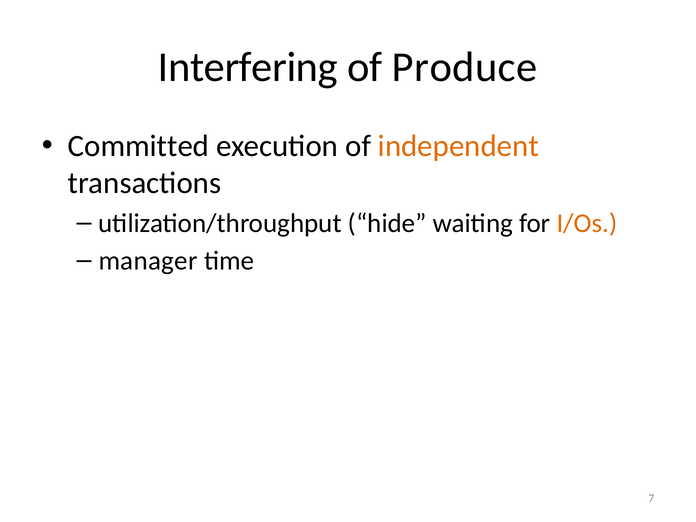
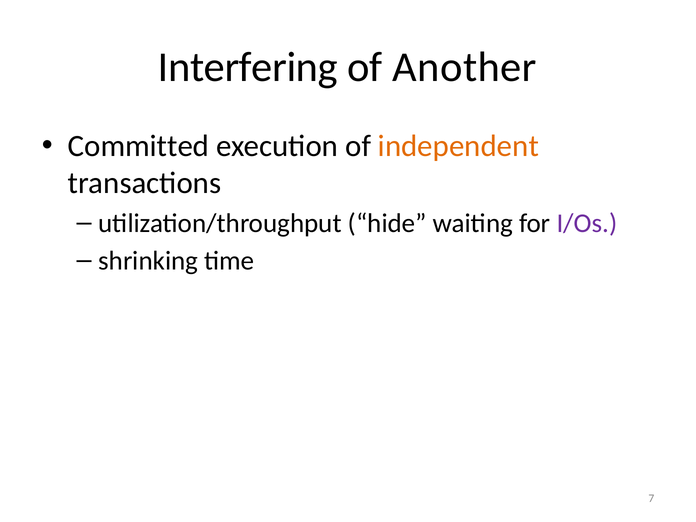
Produce: Produce -> Another (465, 67)
I/Os colour: orange -> purple (587, 223)
manager: manager -> shrinking (148, 261)
